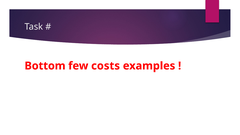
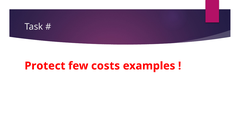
Bottom: Bottom -> Protect (45, 66)
